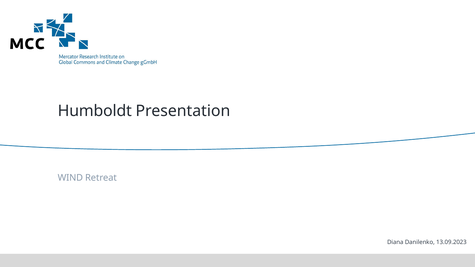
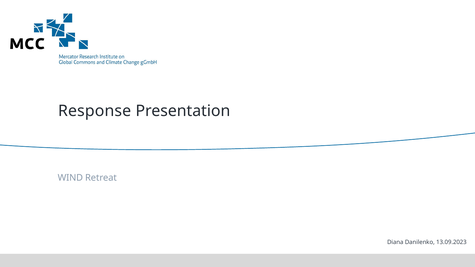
Humboldt: Humboldt -> Response (95, 111)
